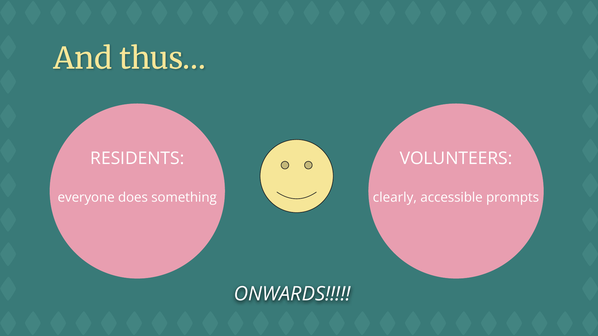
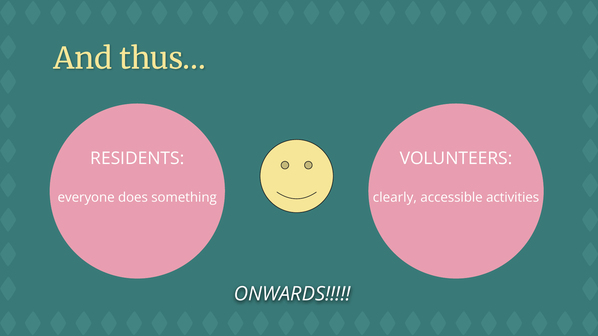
prompts: prompts -> activities (513, 198)
